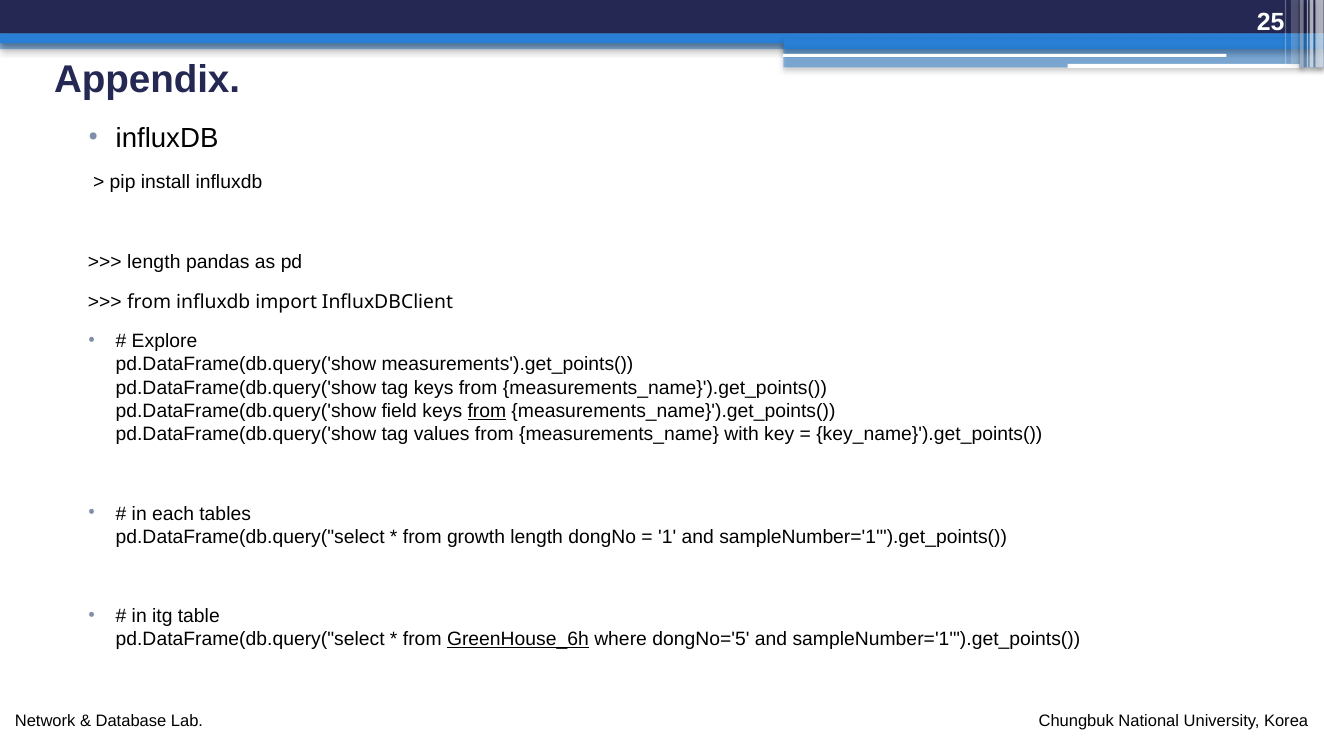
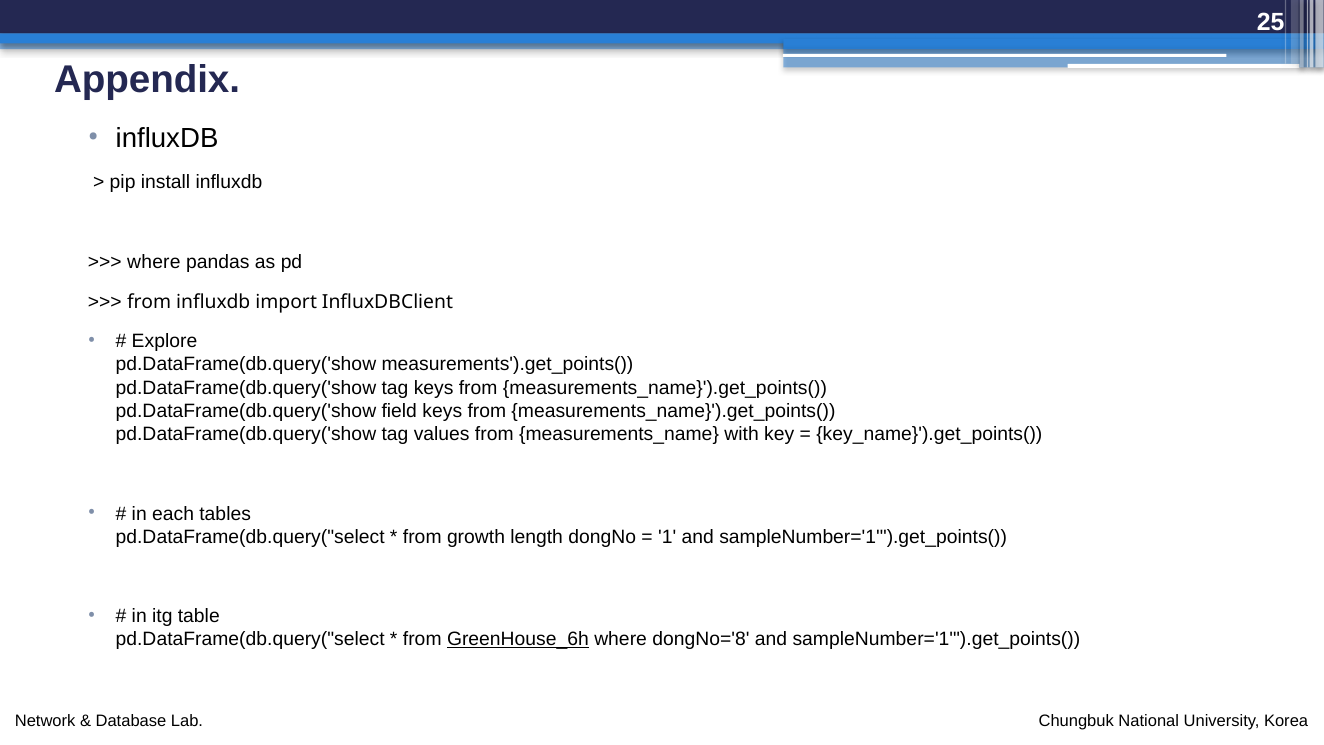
length: length -> where (154, 262)
from underline: present -> none (487, 411)
dongNo='5: dongNo='5 -> dongNo='8 (701, 639)
